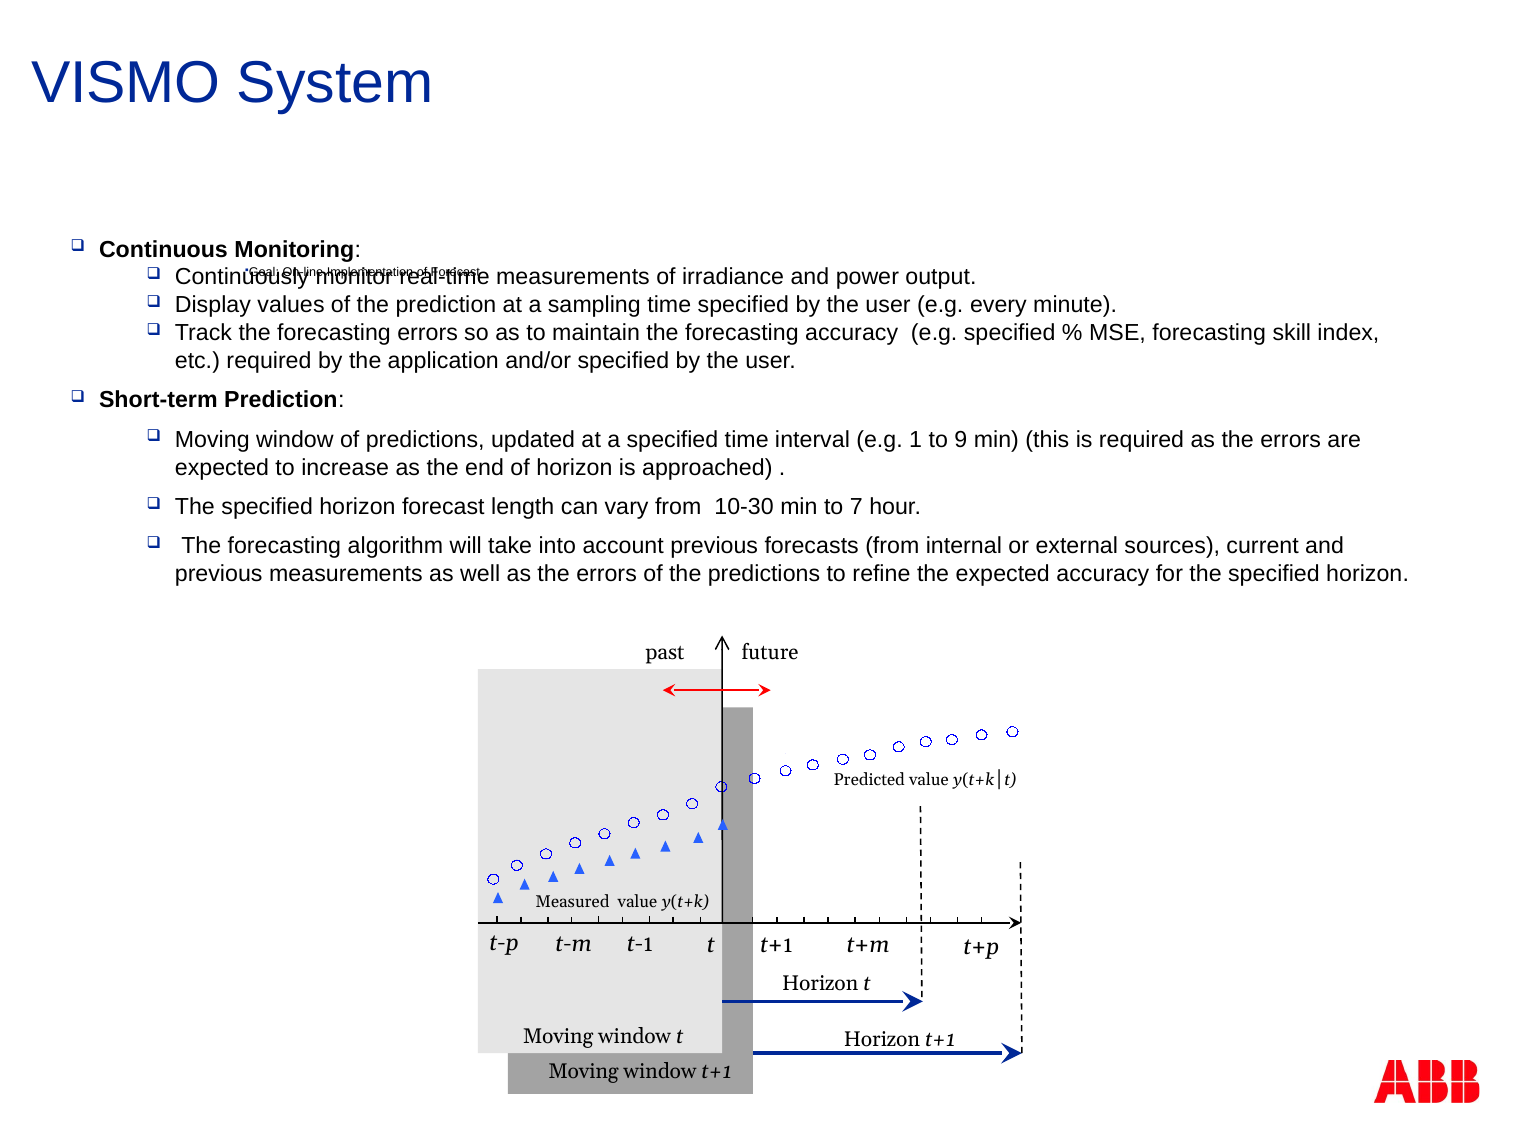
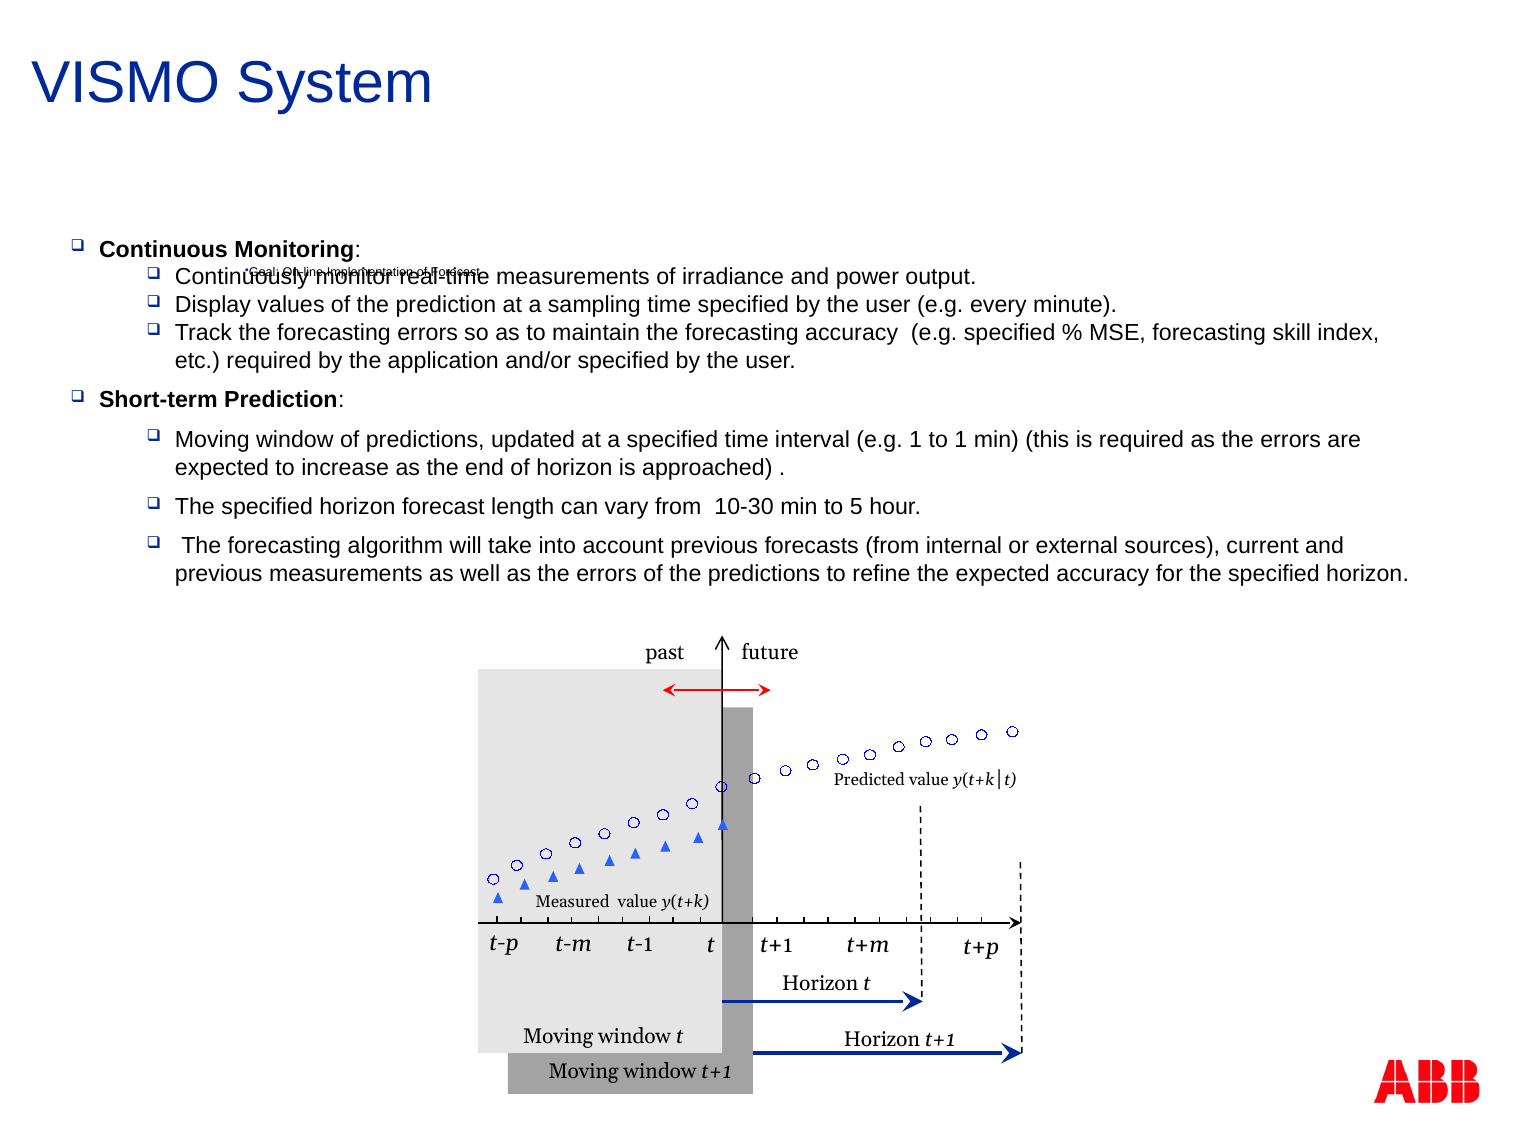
to 9: 9 -> 1 (961, 440)
7: 7 -> 5 (856, 507)
